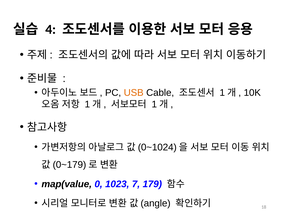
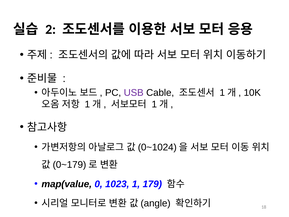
4: 4 -> 2 (51, 29)
USB colour: orange -> purple (134, 93)
7: 7 -> 1 (136, 184)
